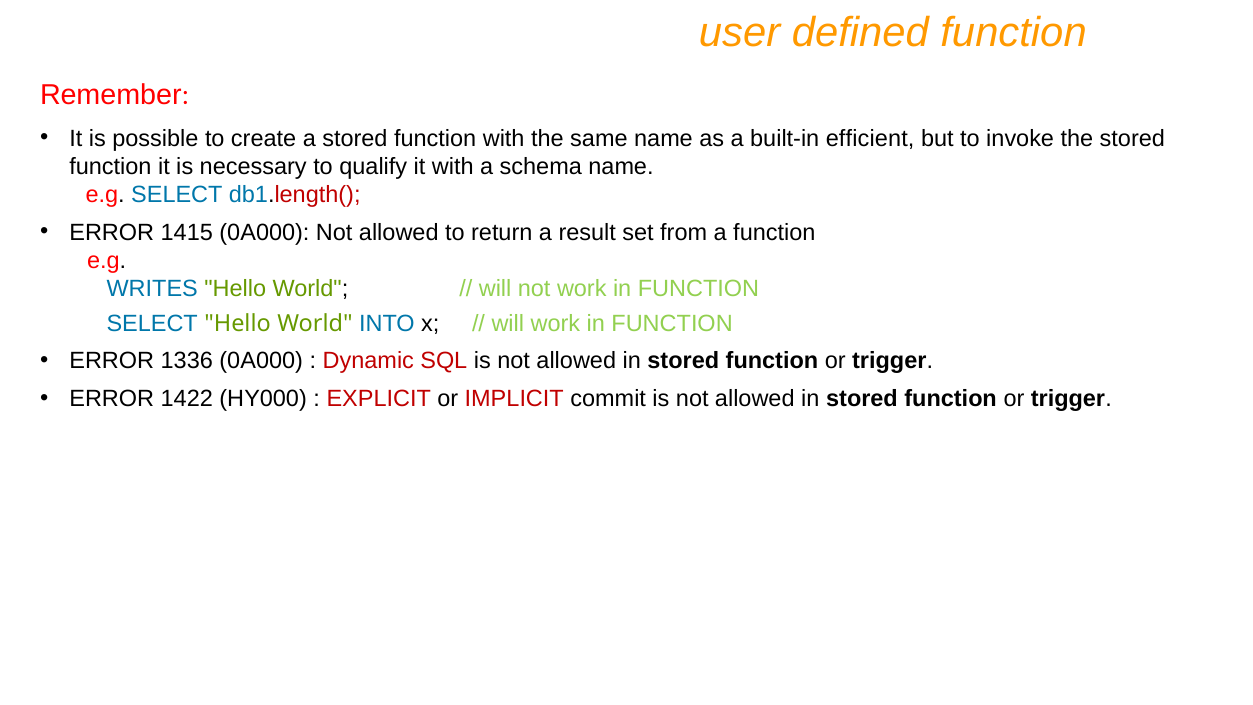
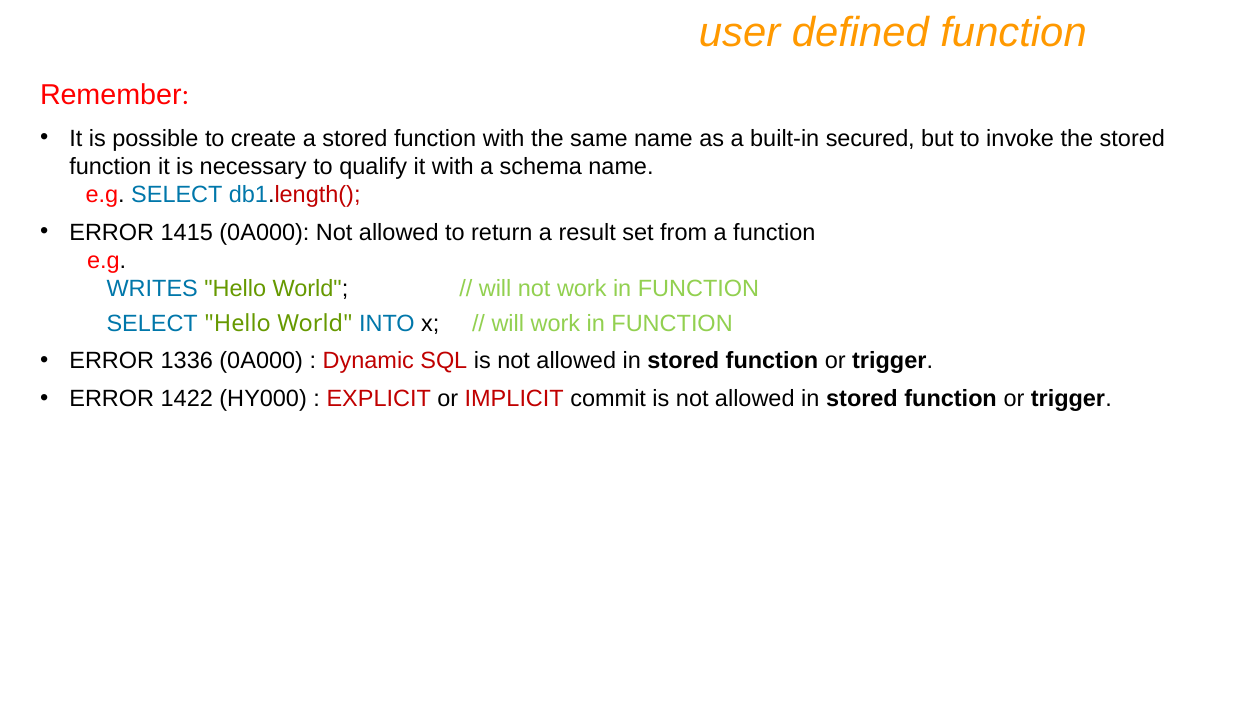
efficient: efficient -> secured (870, 138)
